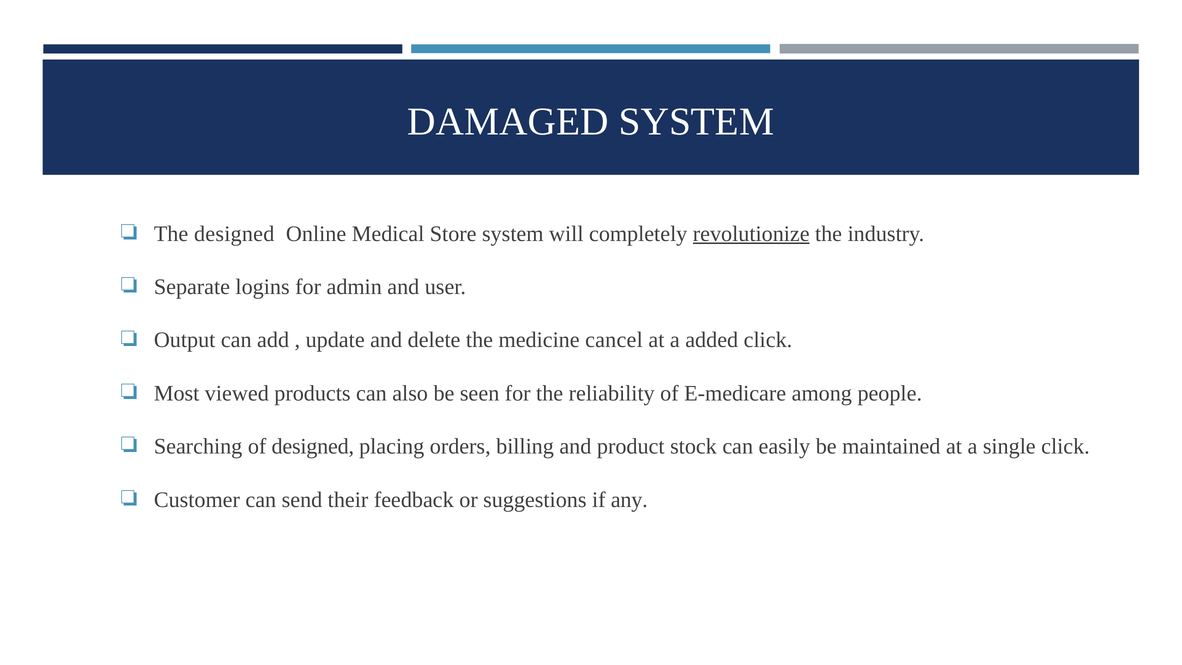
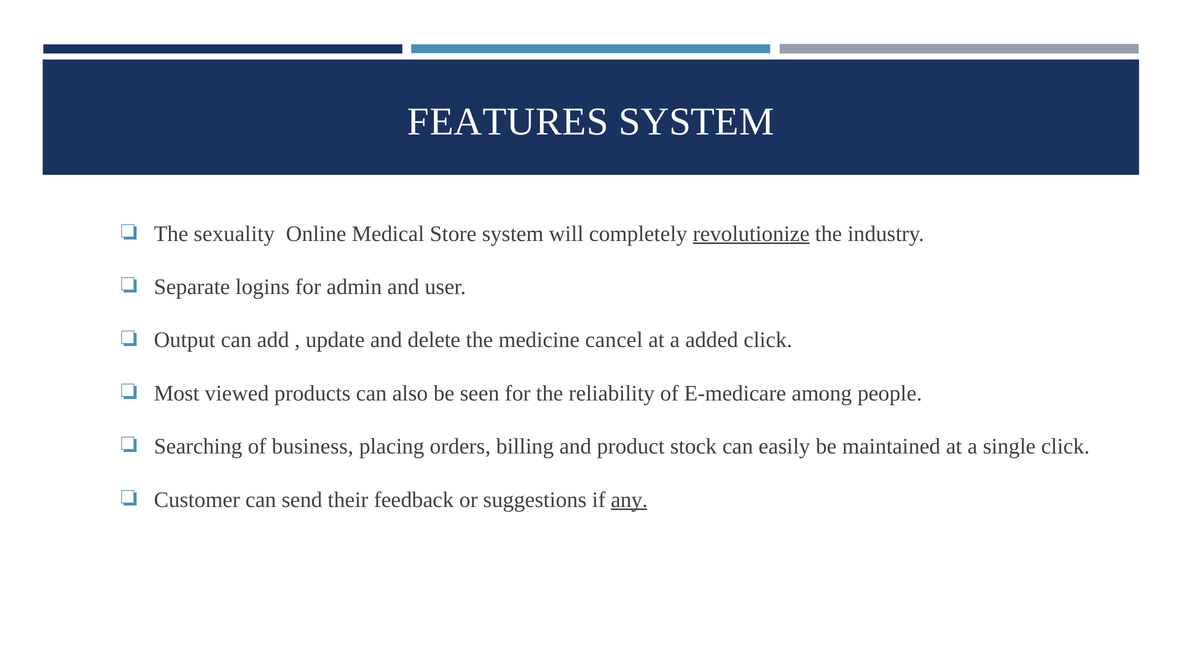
DAMAGED: DAMAGED -> FEATURES (508, 122)
The designed: designed -> sexuality (234, 234)
of designed: designed -> business (313, 446)
any underline: none -> present (629, 500)
